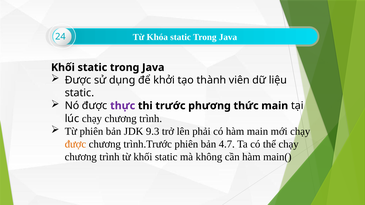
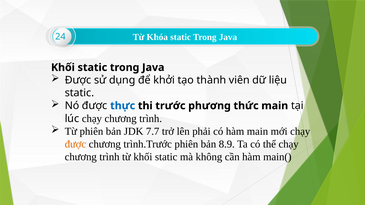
thực colour: purple -> blue (123, 106)
9.3: 9.3 -> 7.7 (153, 131)
4.7: 4.7 -> 8.9 (227, 144)
